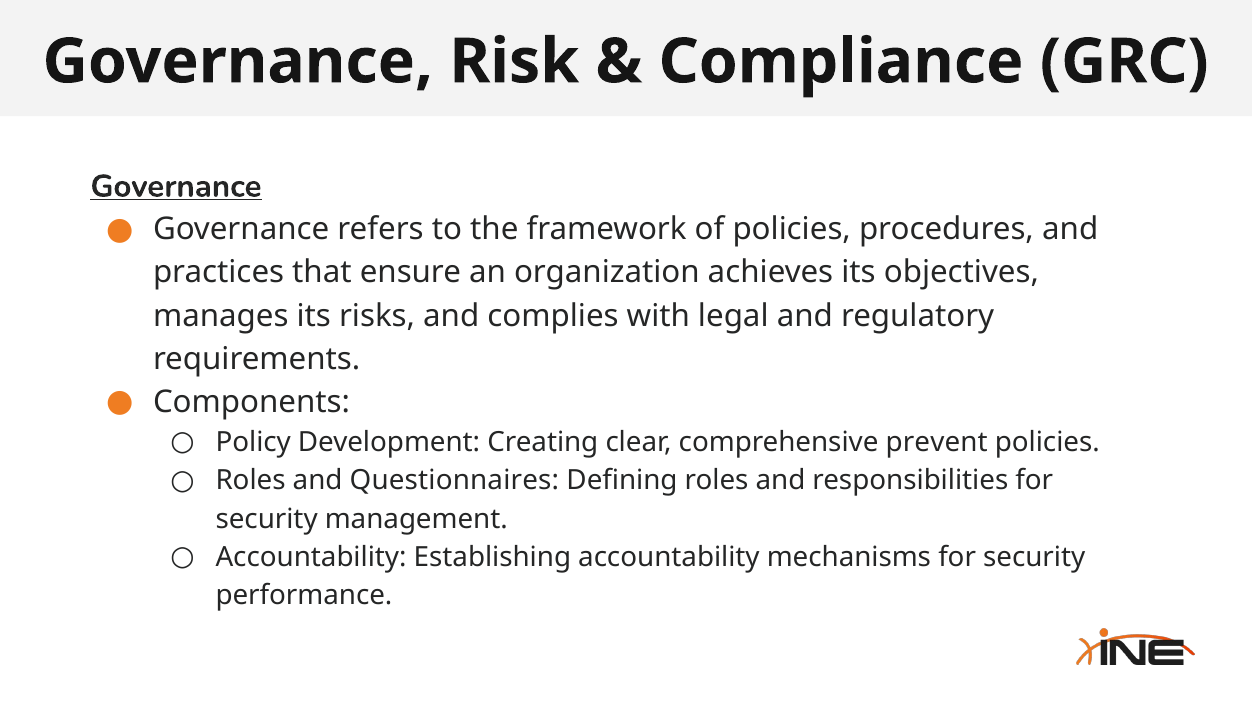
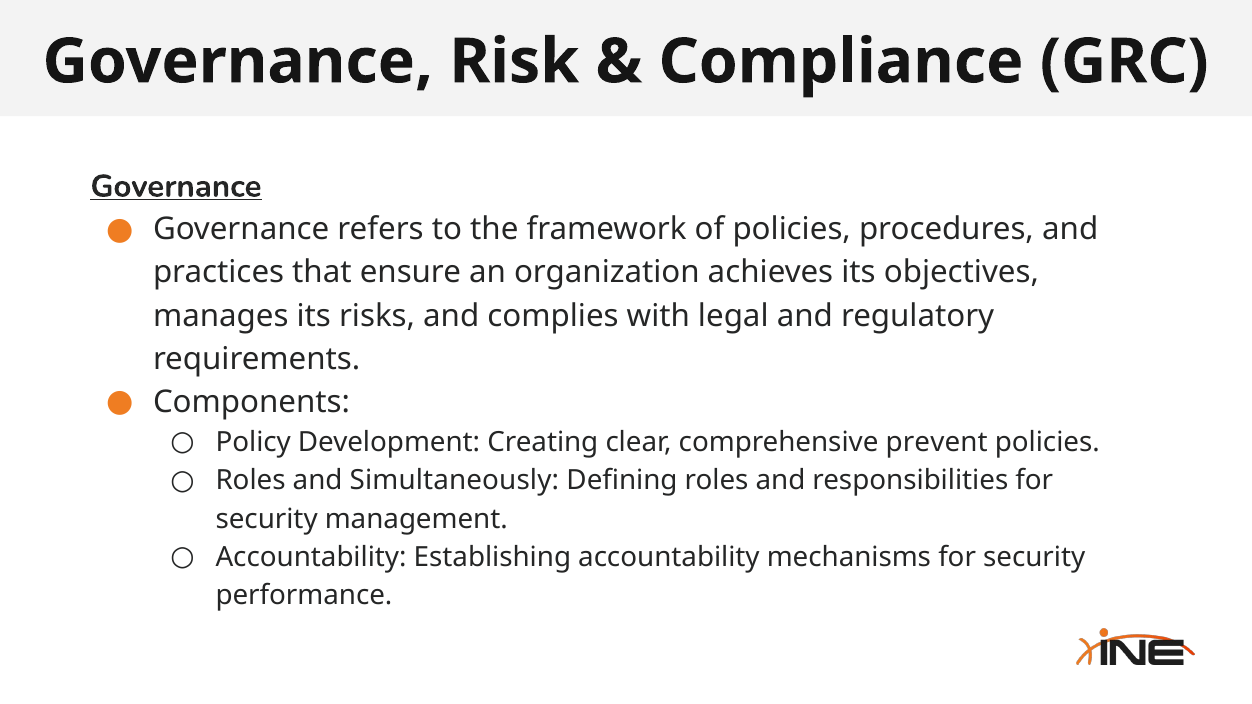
Questionnaires: Questionnaires -> Simultaneously (454, 481)
